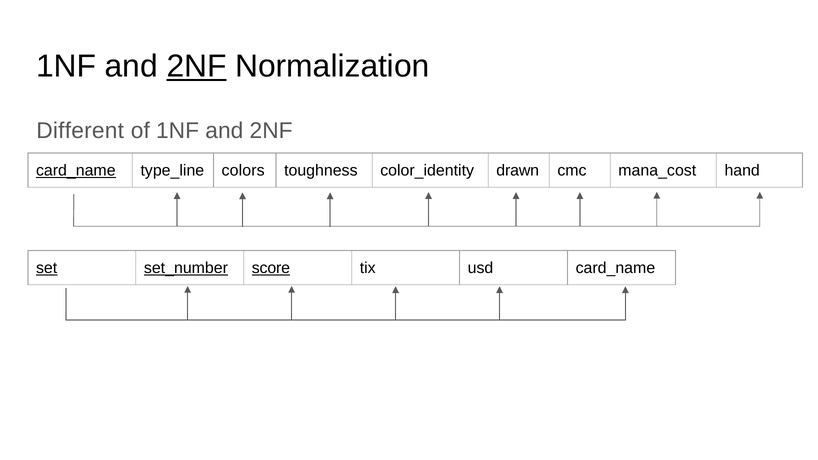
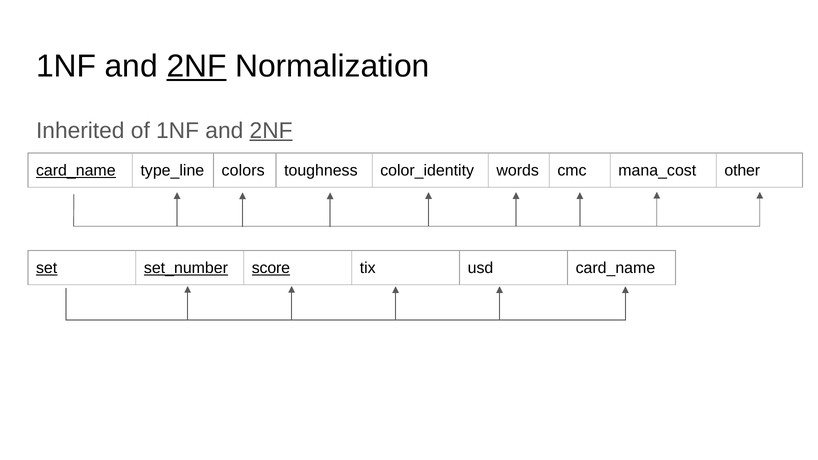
Different: Different -> Inherited (80, 131)
2NF underline: none -> present (271, 131)
drawn: drawn -> words (518, 170)
hand: hand -> other (742, 170)
